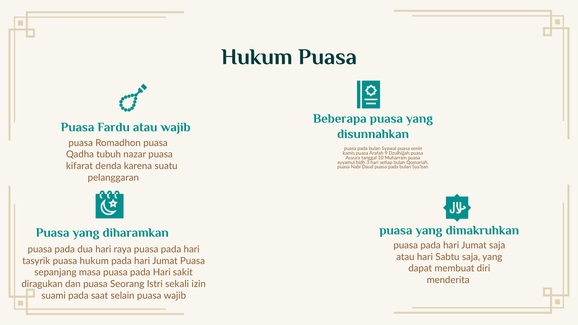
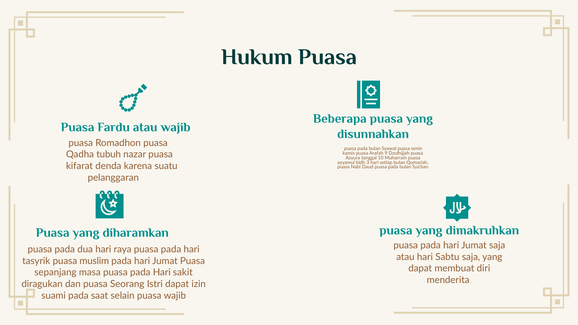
puasa hukum: hukum -> muslim (94, 261)
Istri sekali: sekali -> dapat (177, 284)
